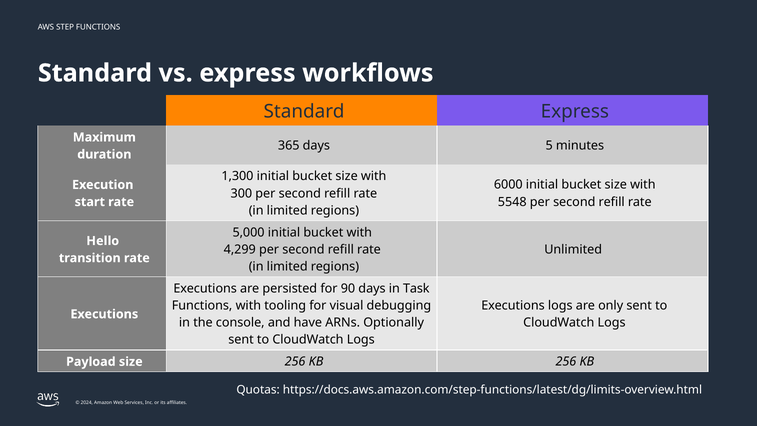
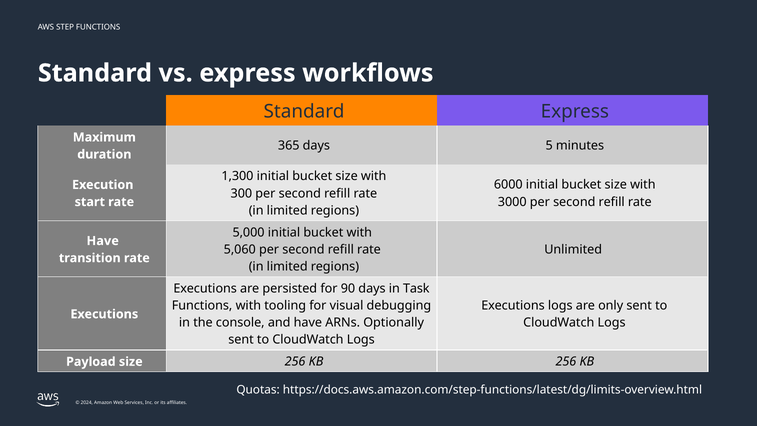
5548: 5548 -> 3000 (512, 202)
Hello: Hello -> Have (103, 241)
4,299: 4,299 -> 5,060 (240, 249)
